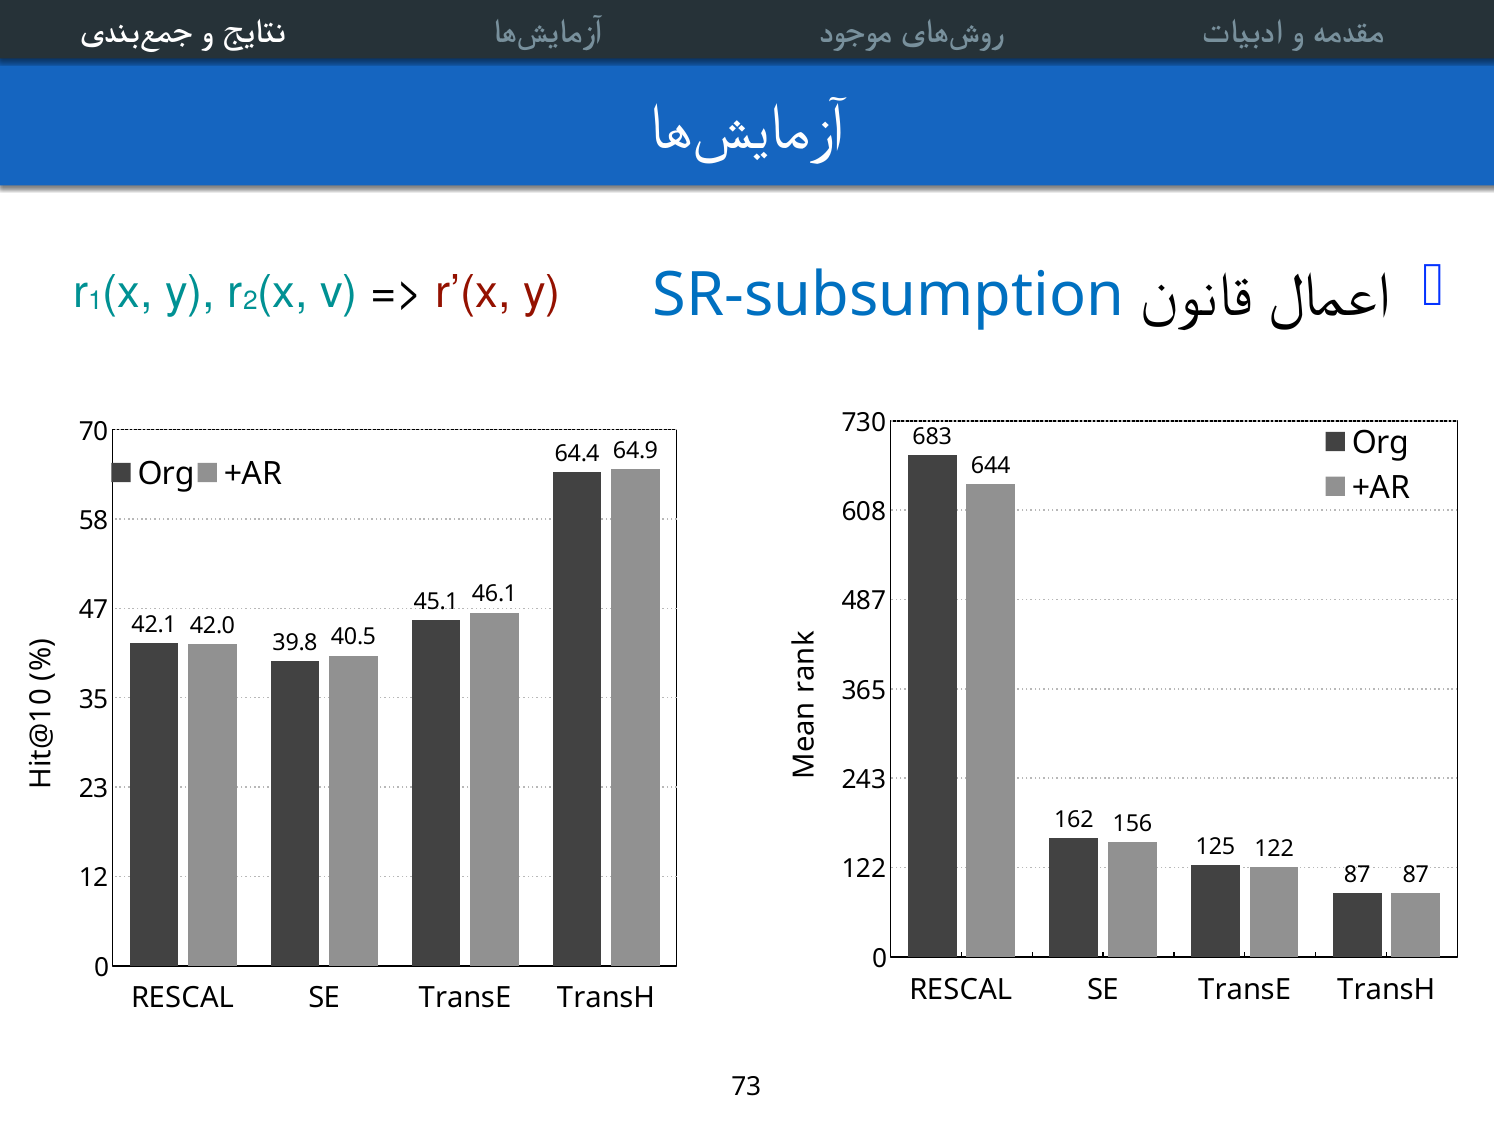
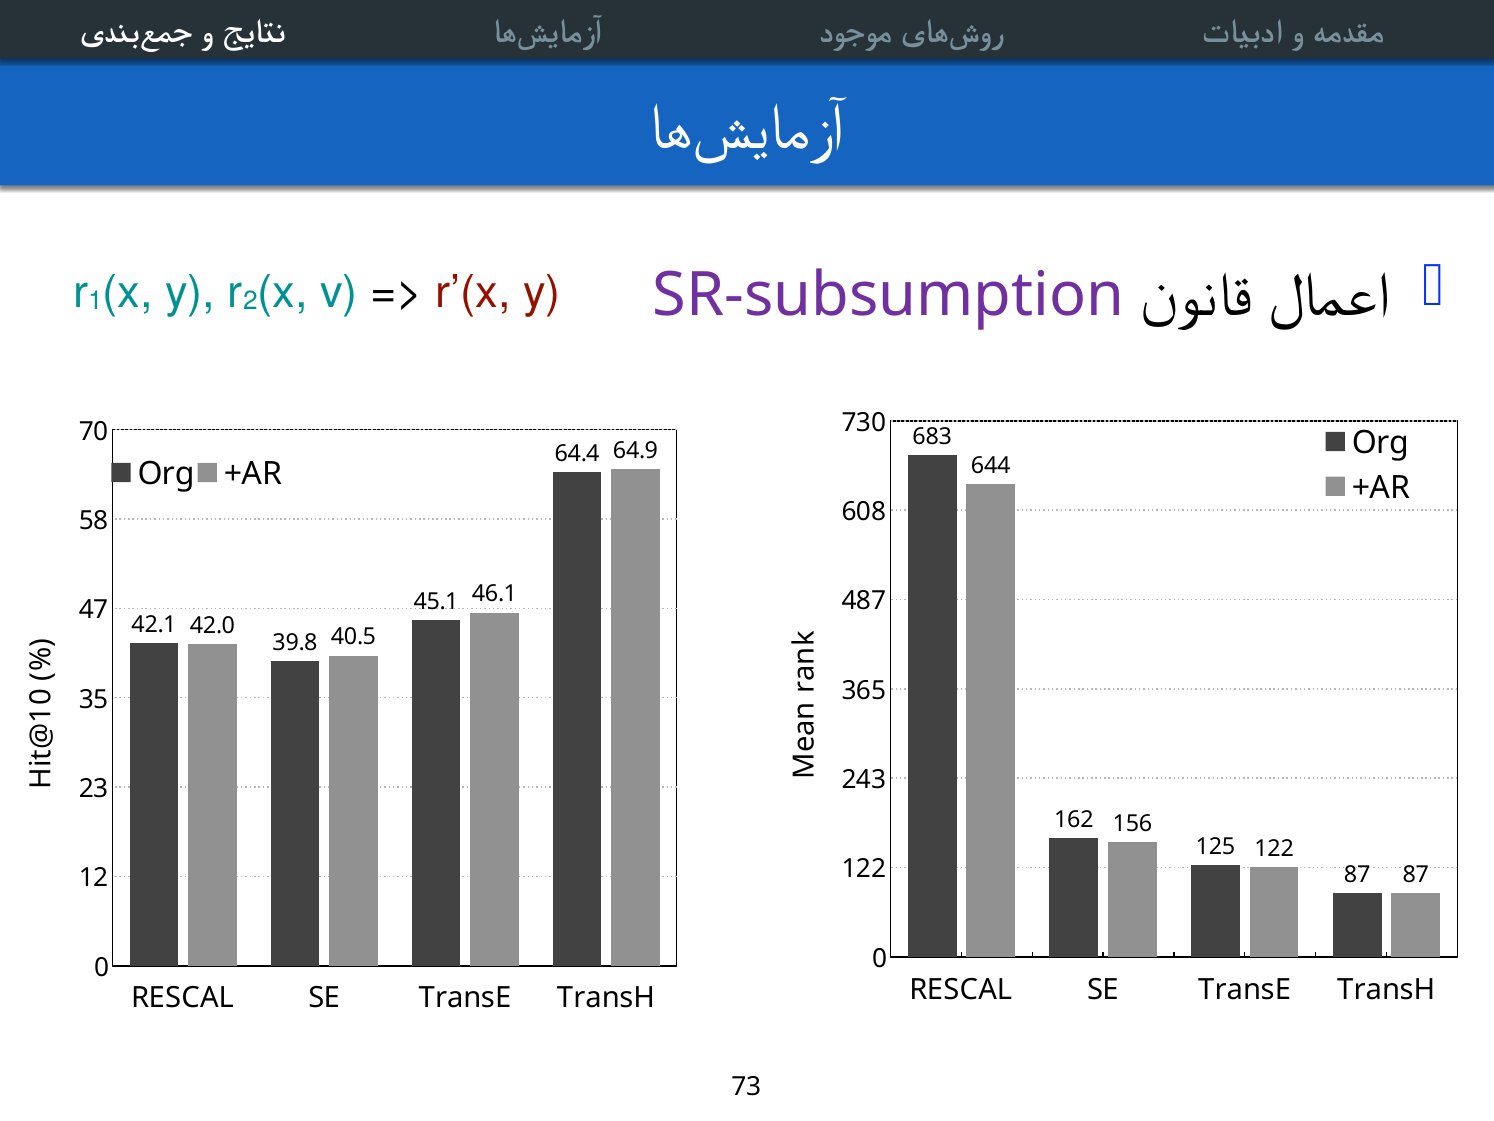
SR-subsumption colour: blue -> purple (889, 295)
